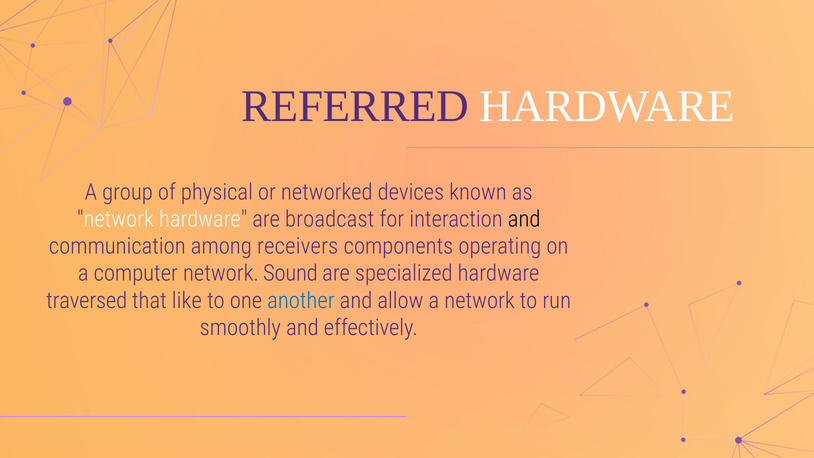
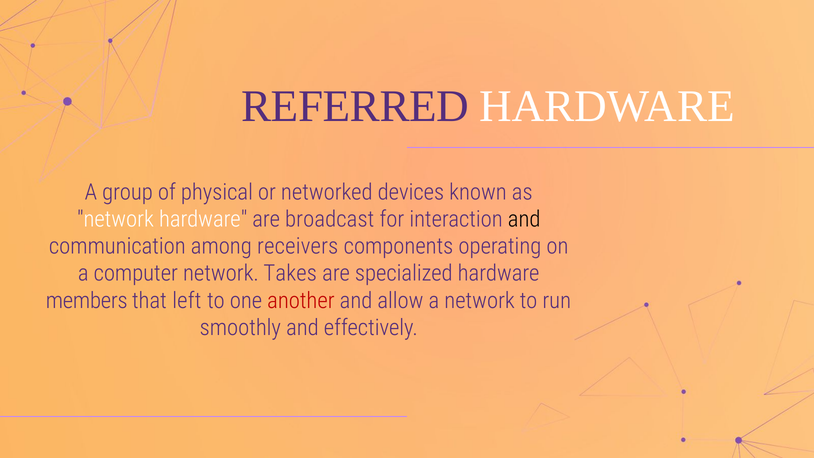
Sound: Sound -> Takes (290, 273)
traversed: traversed -> members (87, 301)
like: like -> left (187, 301)
another colour: blue -> red (301, 301)
